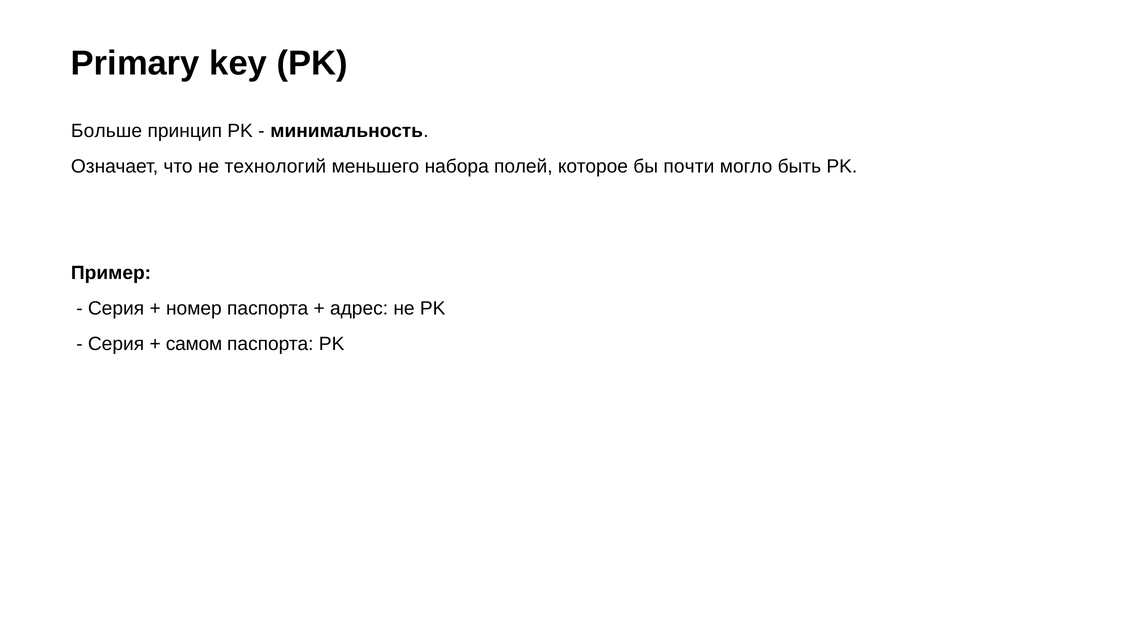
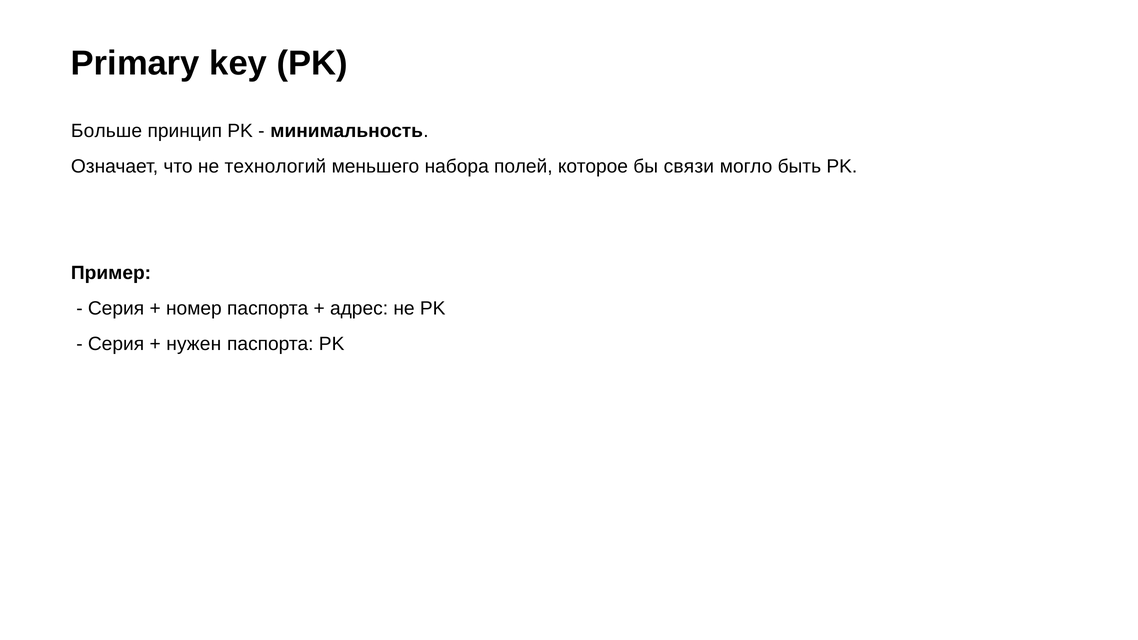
почти: почти -> связи (689, 166)
самом: самом -> нужен (194, 344)
